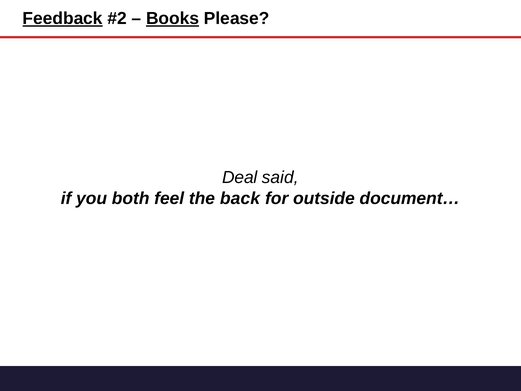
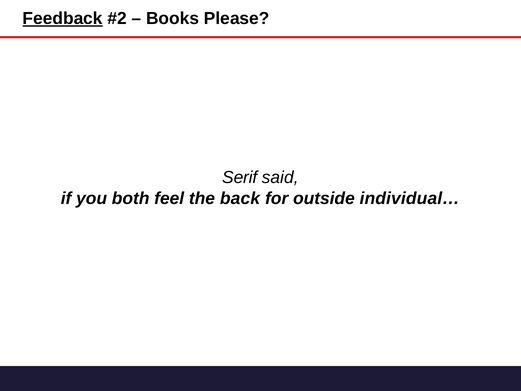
Books underline: present -> none (173, 19)
Deal: Deal -> Serif (240, 177)
document…: document… -> individual… (410, 198)
